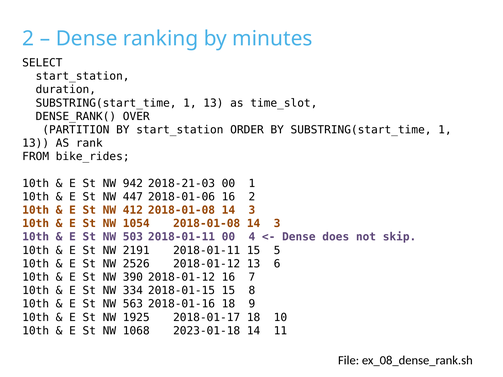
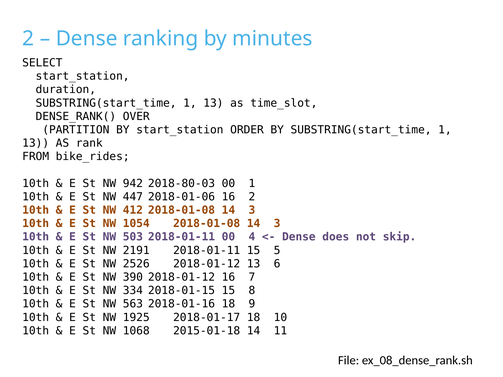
2018-21-03: 2018-21-03 -> 2018-80-03 (182, 184)
2023-01-18: 2023-01-18 -> 2015-01-18 (207, 331)
